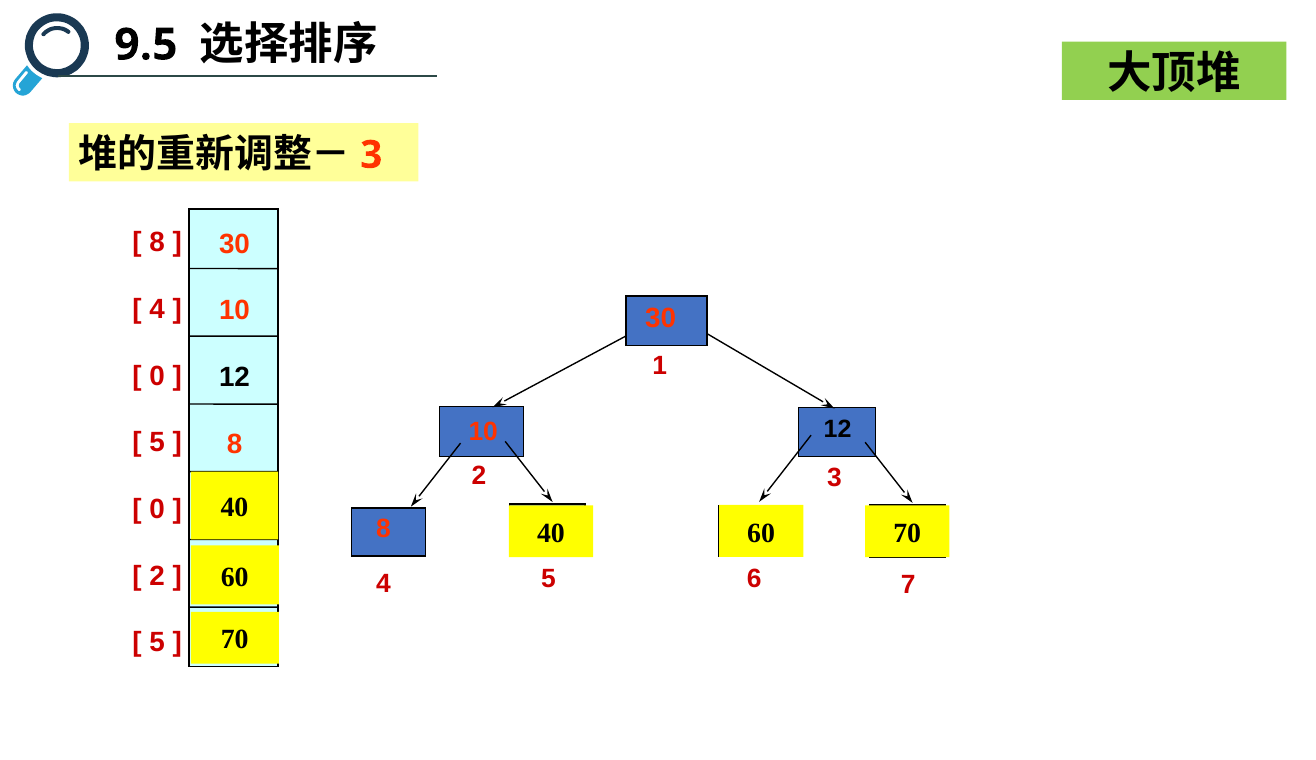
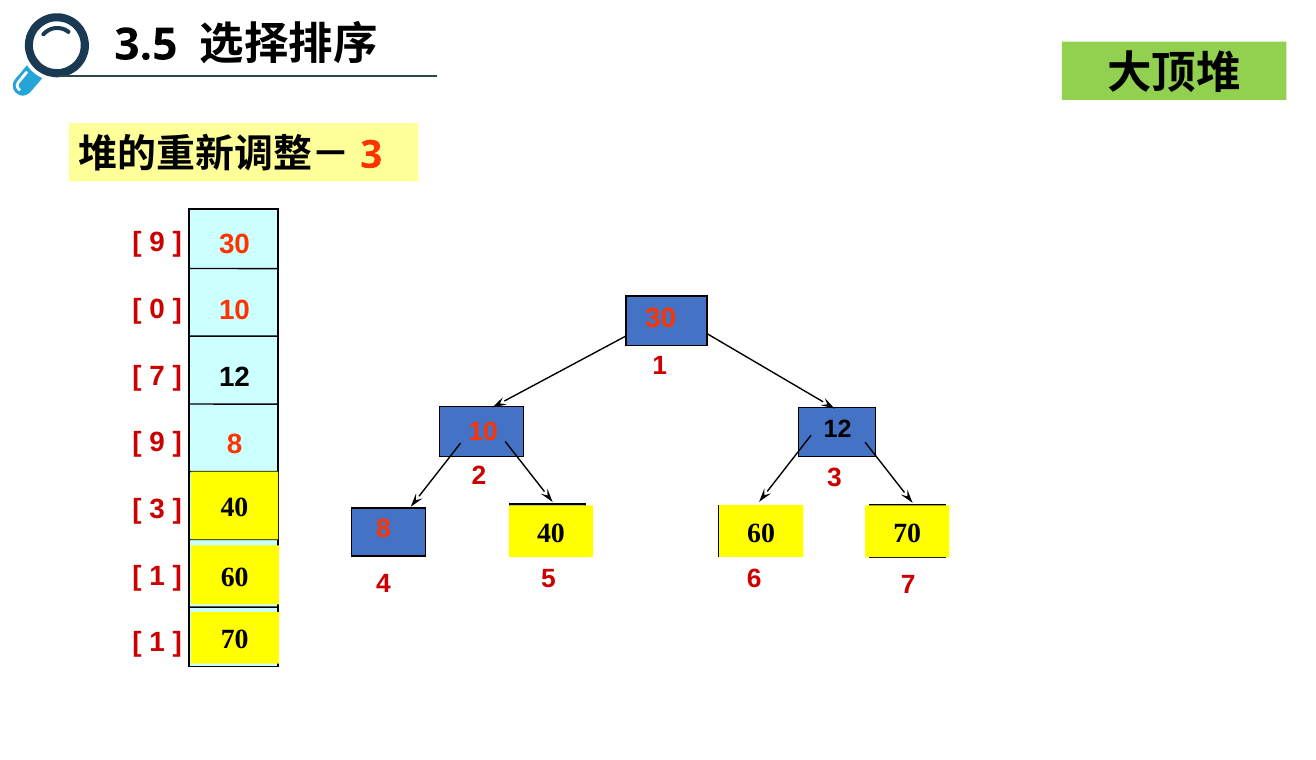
9.5: 9.5 -> 3.5 (146, 45)
8: 8 -> 9 (157, 242)
4: 4 -> 0 (157, 309)
0: 0 -> 7 (157, 376)
5: 5 -> 9 (157, 443)
0: 0 -> 3 (157, 509)
2: 2 -> 1 (157, 576)
5: 5 -> 1 (157, 643)
